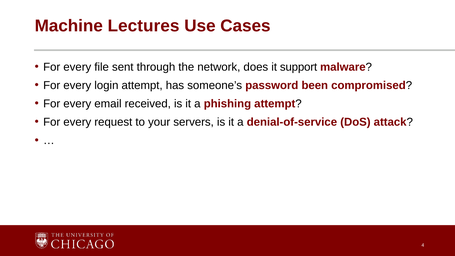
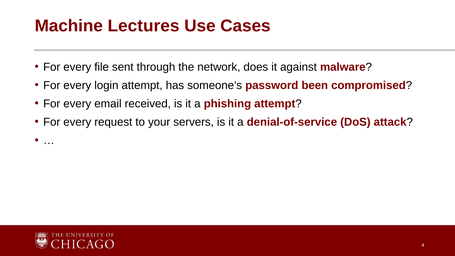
support: support -> against (299, 67)
